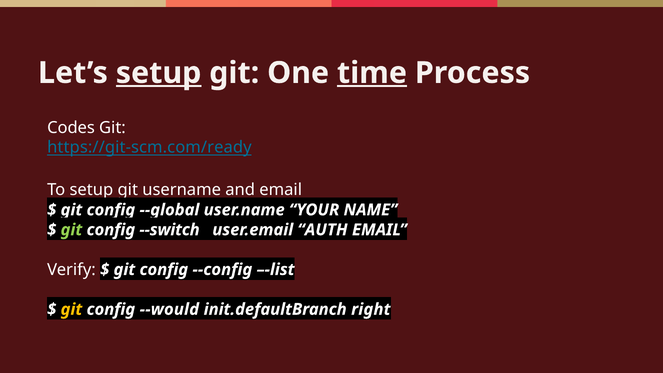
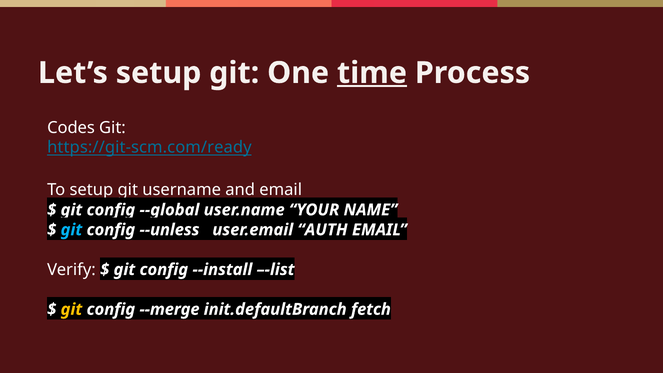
setup underline: present -> none (159, 73)
git colour: light green -> light blue (71, 230)
--switch: --switch -> --unless (170, 230)
--config: --config -> --install (222, 270)
--would: --would -> --merge (170, 309)
right: right -> fetch (371, 309)
